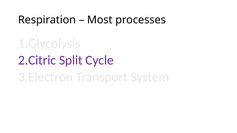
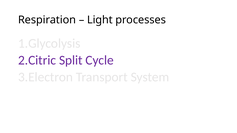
Most: Most -> Light (100, 20)
